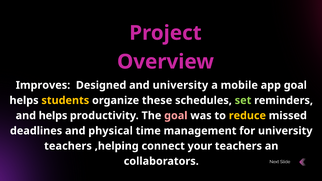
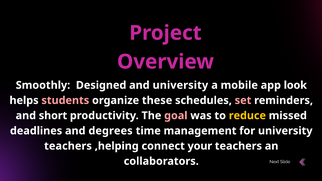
Improves: Improves -> Smoothly (43, 85)
app goal: goal -> look (295, 85)
students colour: yellow -> pink (65, 100)
set colour: light green -> pink (243, 100)
and helps: helps -> short (53, 116)
physical: physical -> degrees (111, 131)
